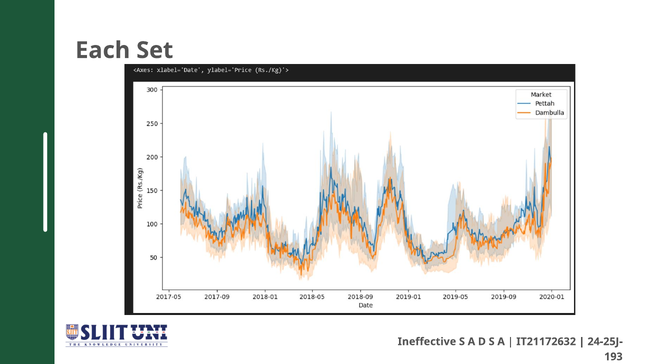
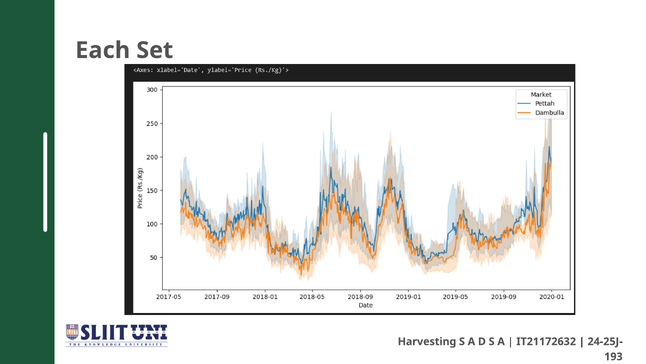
Ineffective: Ineffective -> Harvesting (427, 341)
